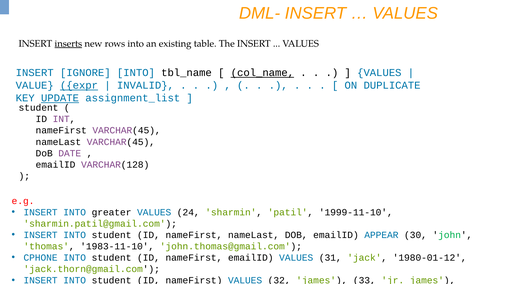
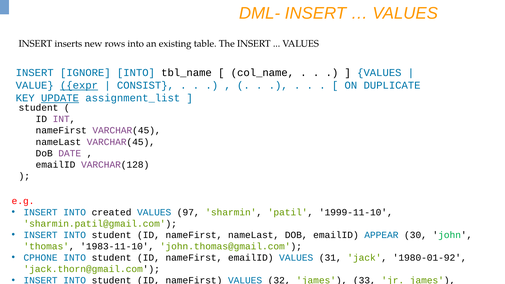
inserts underline: present -> none (68, 44)
col_name underline: present -> none (262, 73)
INVALID: INVALID -> CONSIST (145, 85)
greater: greater -> created (112, 212)
24: 24 -> 97 (188, 212)
1980-01-12: 1980-01-12 -> 1980-01-92 (430, 258)
